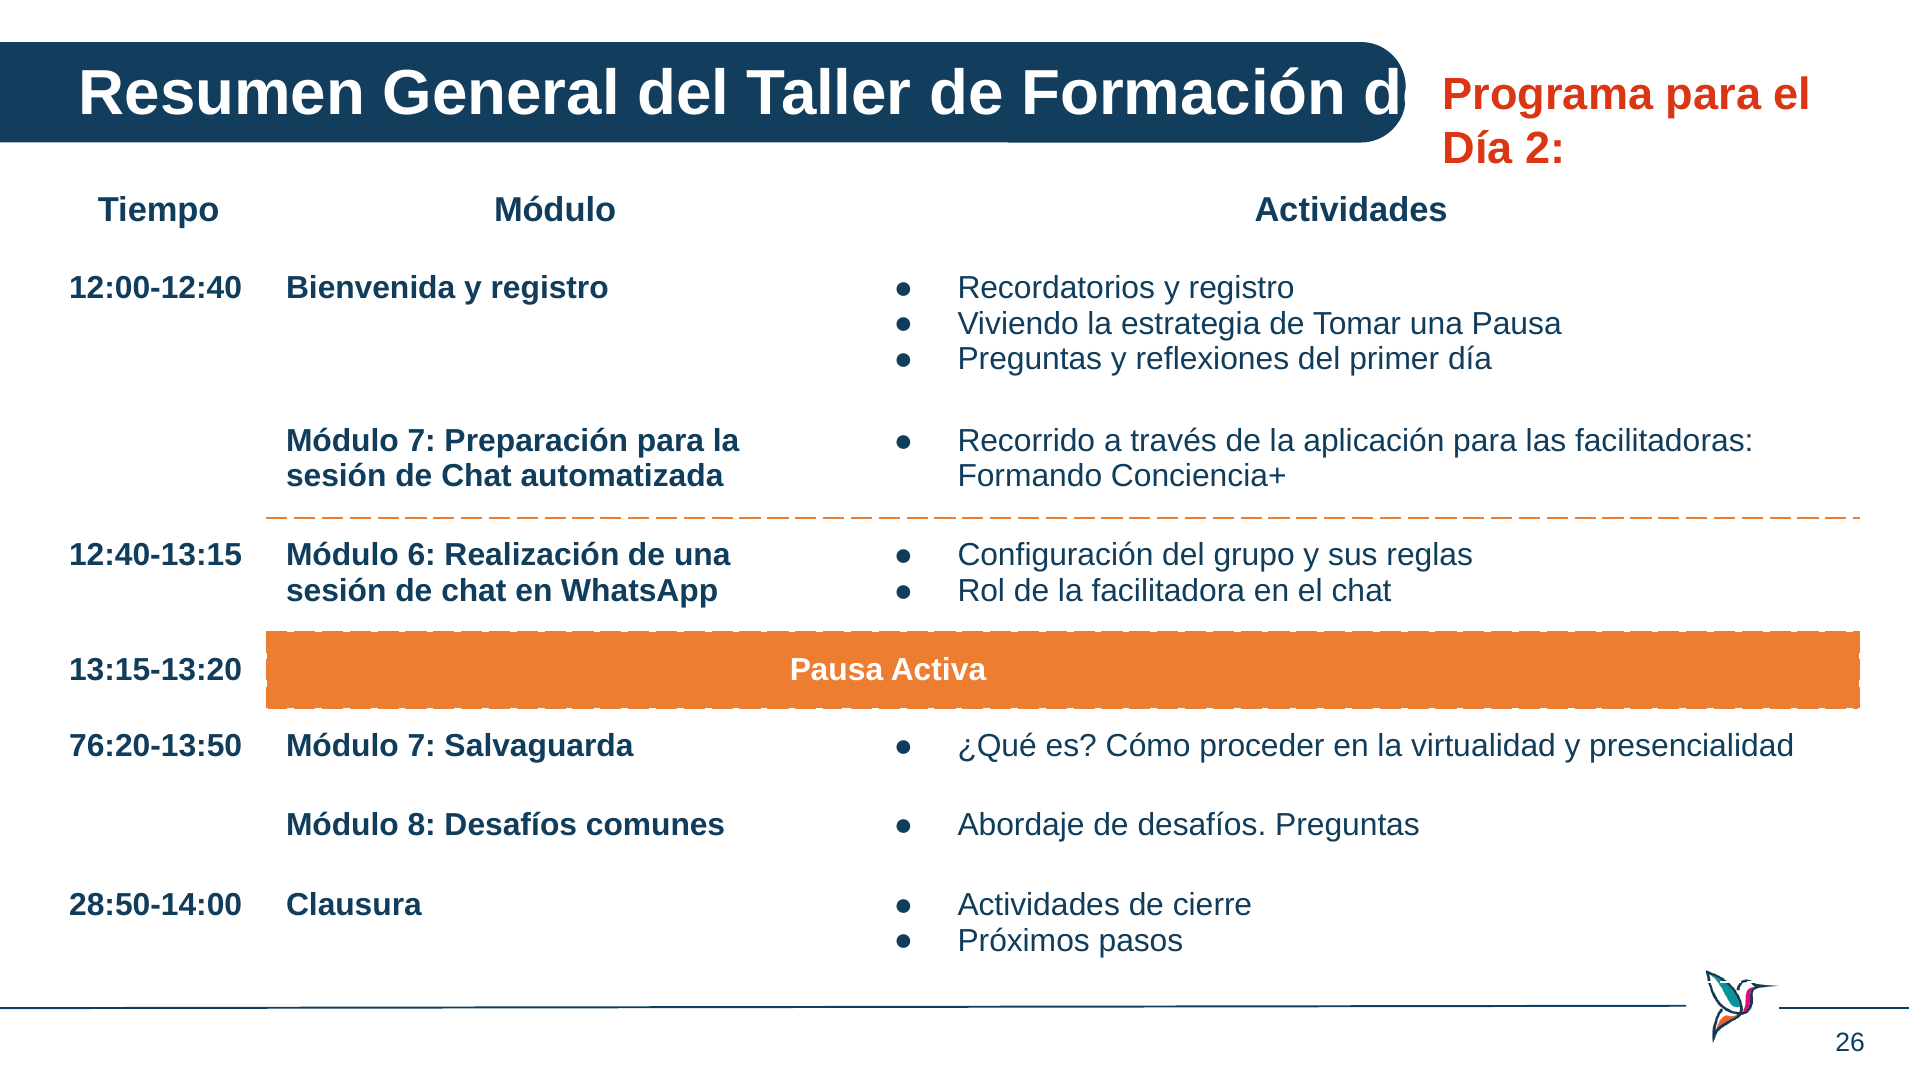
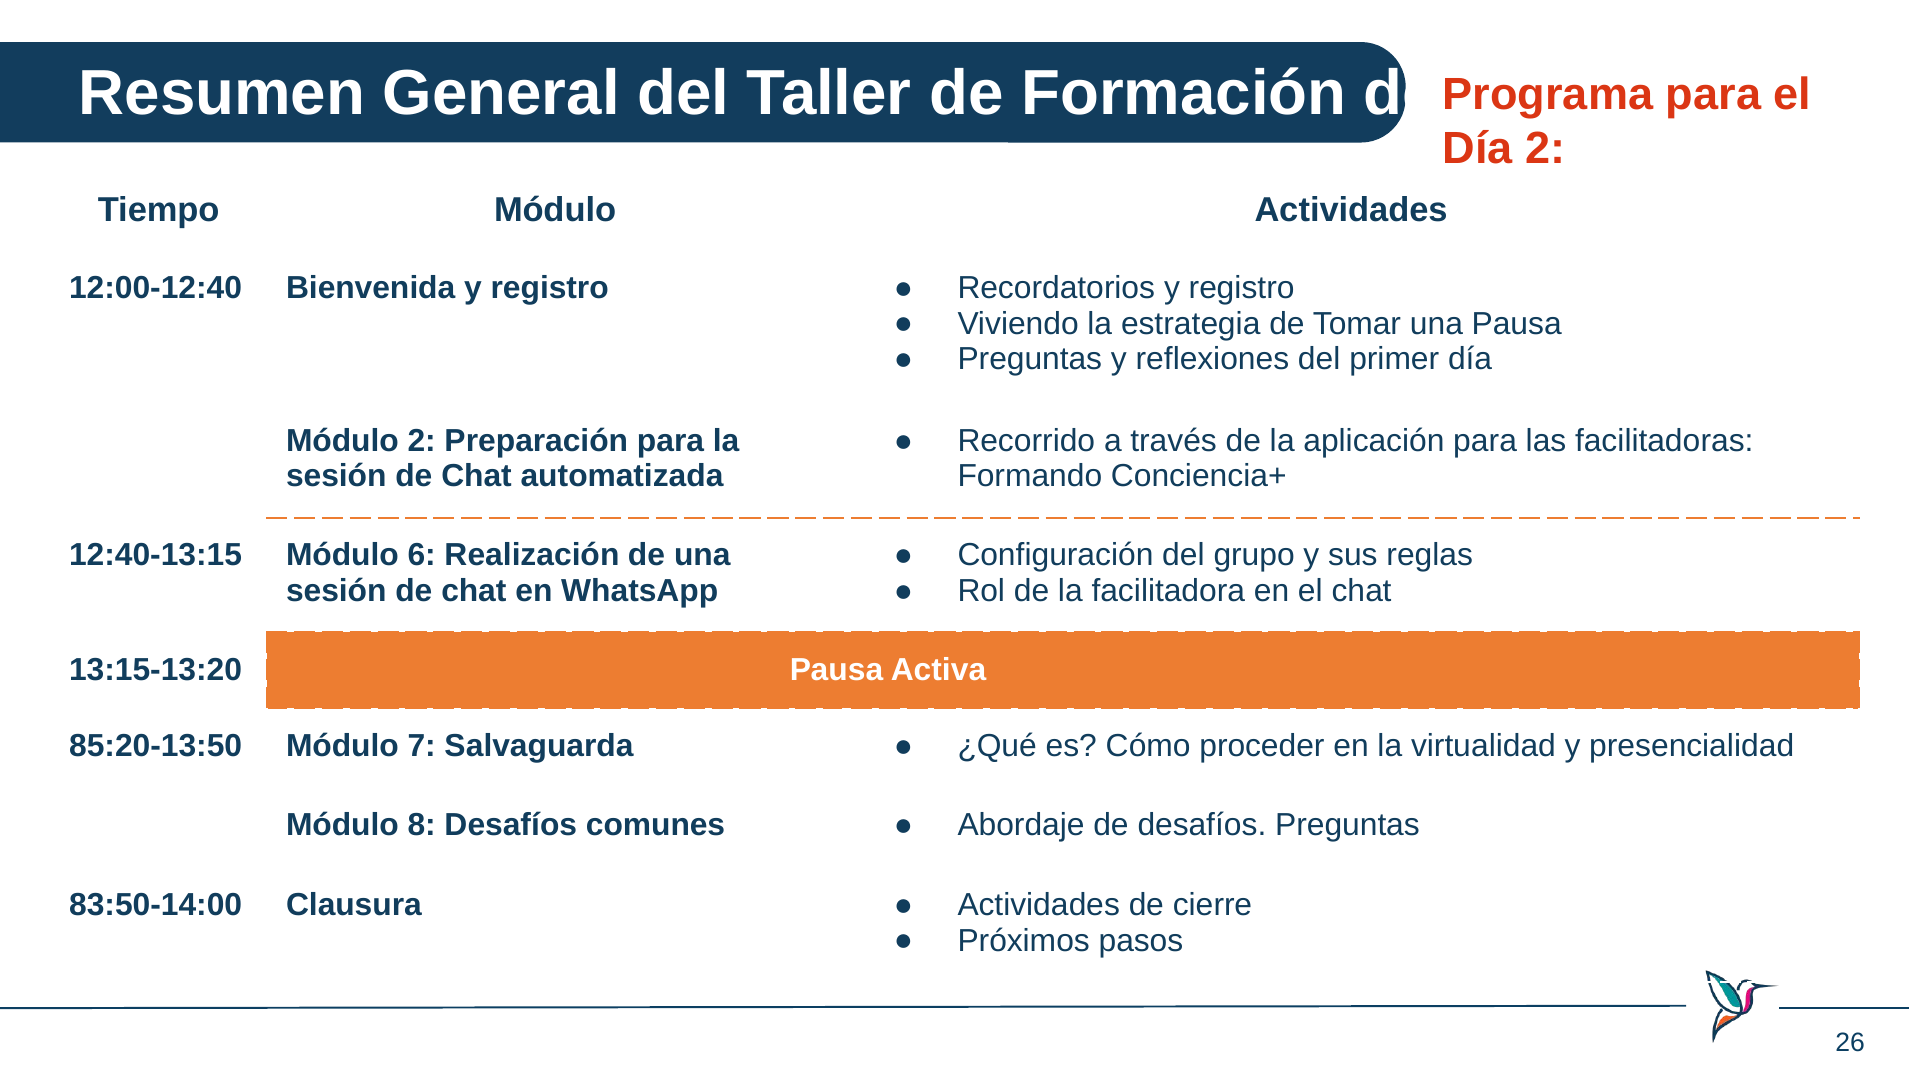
7: 7 -> 2 (422, 441)
76:20-13:50: 76:20-13:50 -> 85:20-13:50 (156, 746)
28:50-14:00: 28:50-14:00 -> 83:50-14:00 (156, 905)
